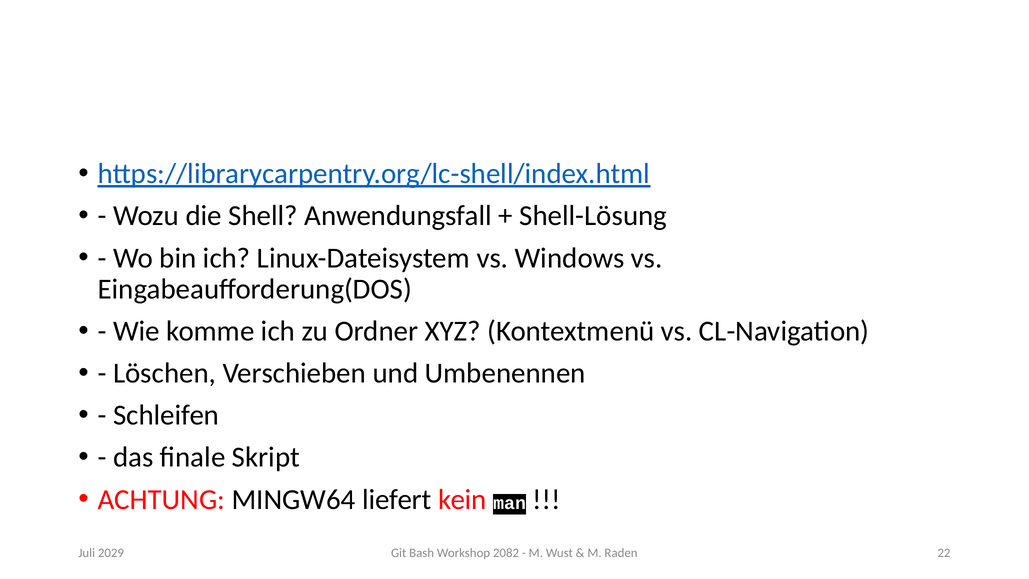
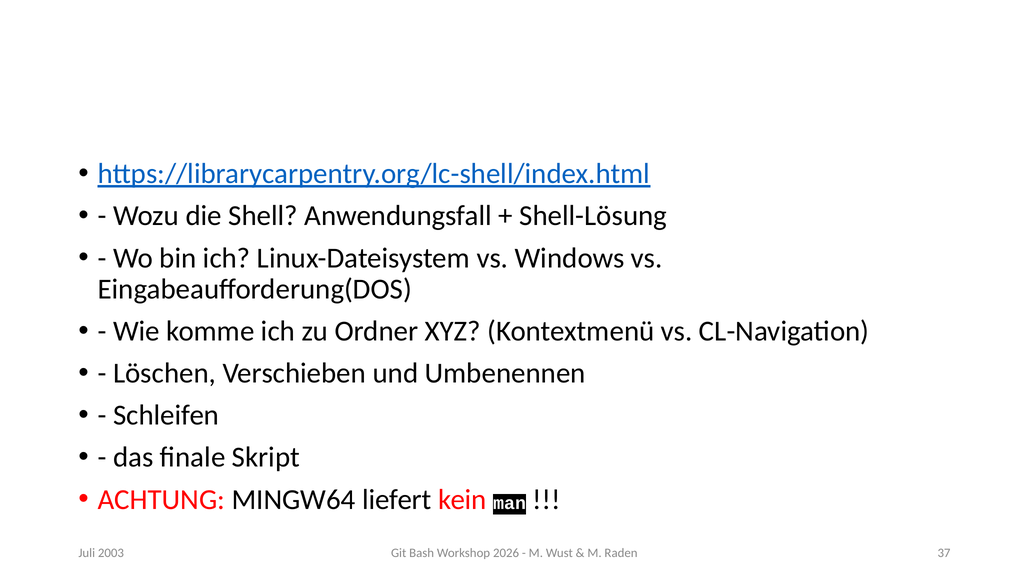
2082: 2082 -> 2026 (506, 553)
22: 22 -> 37 (944, 553)
2029: 2029 -> 2003 (111, 553)
